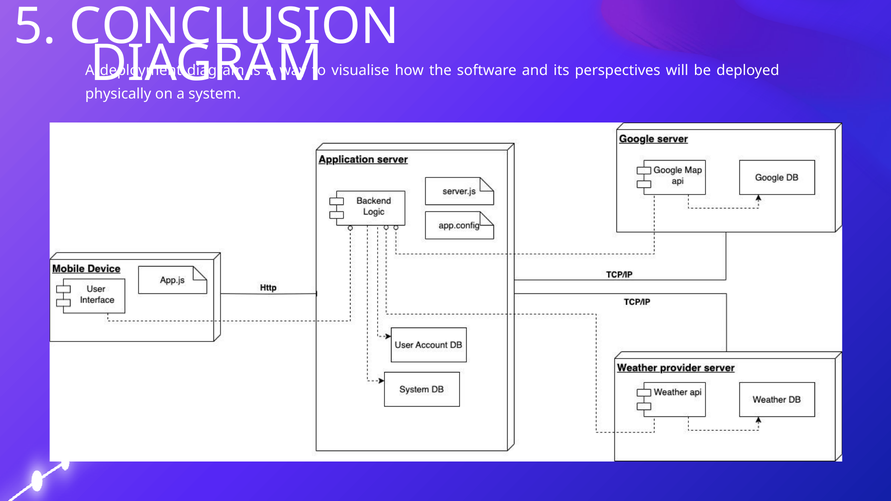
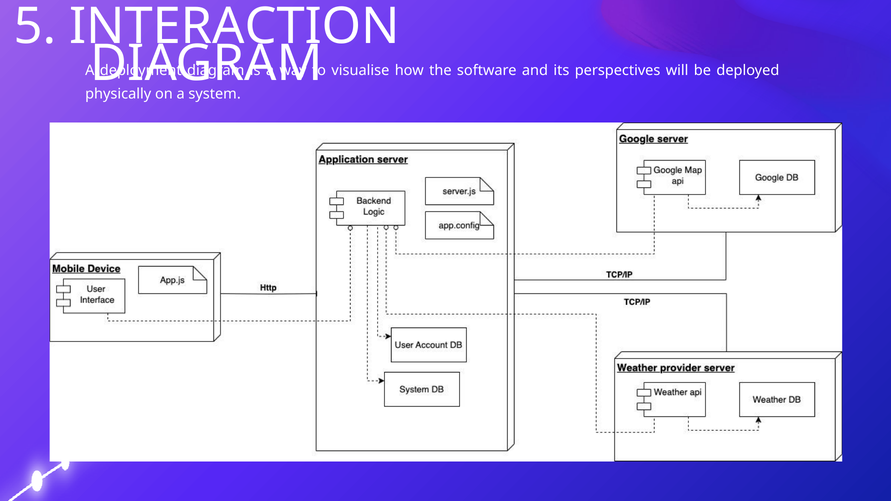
CONCLUSION: CONCLUSION -> INTERACTION (235, 27)
